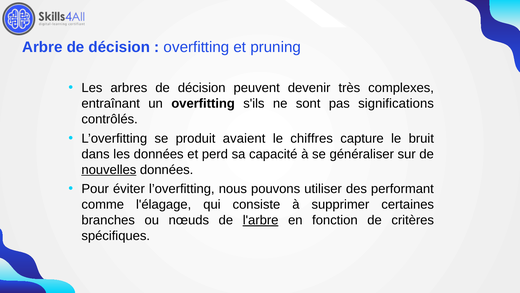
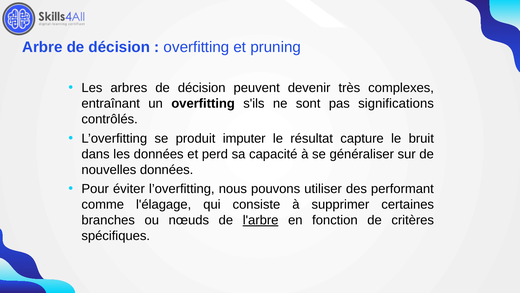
avaient: avaient -> imputer (244, 138)
chiffres: chiffres -> résultat (312, 138)
nouvelles underline: present -> none (109, 169)
